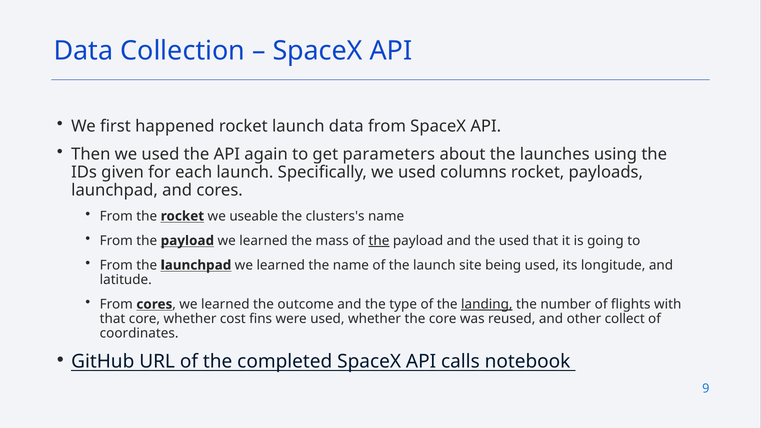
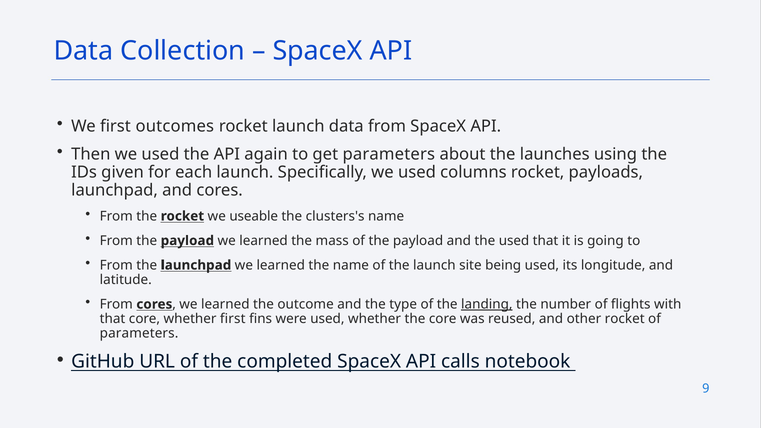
happened: happened -> outcomes (175, 126)
the underline: present -> none (379, 241)
whether cost: cost -> first (233, 319)
other collect: collect -> rocket (625, 319)
coordinates: coordinates -> parameters (139, 333)
